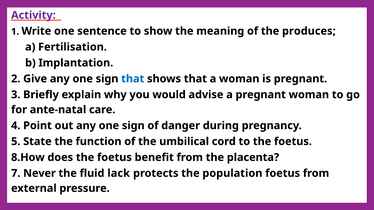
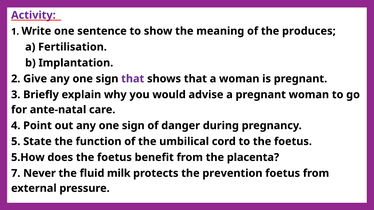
that colour: blue -> purple (133, 79)
8.How: 8.How -> 5.How (28, 158)
lack: lack -> milk (119, 174)
population: population -> prevention (232, 174)
